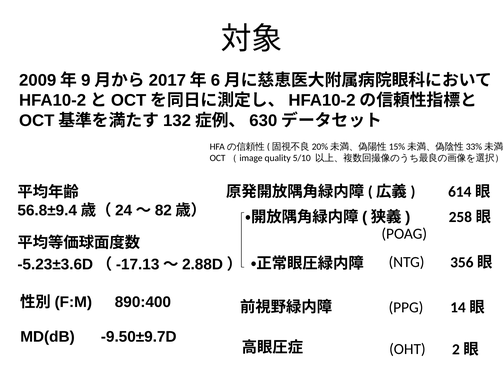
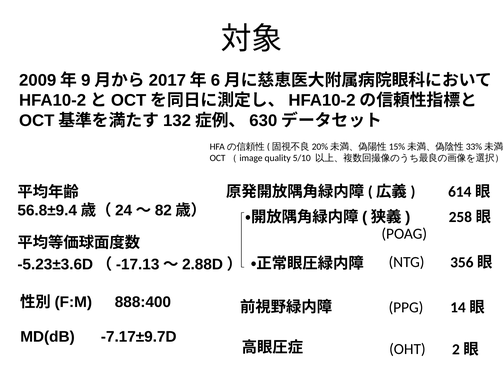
890:400: 890:400 -> 888:400 (143, 302)
-9.50±9.7D: -9.50±9.7D -> -7.17±9.7D (139, 337)
